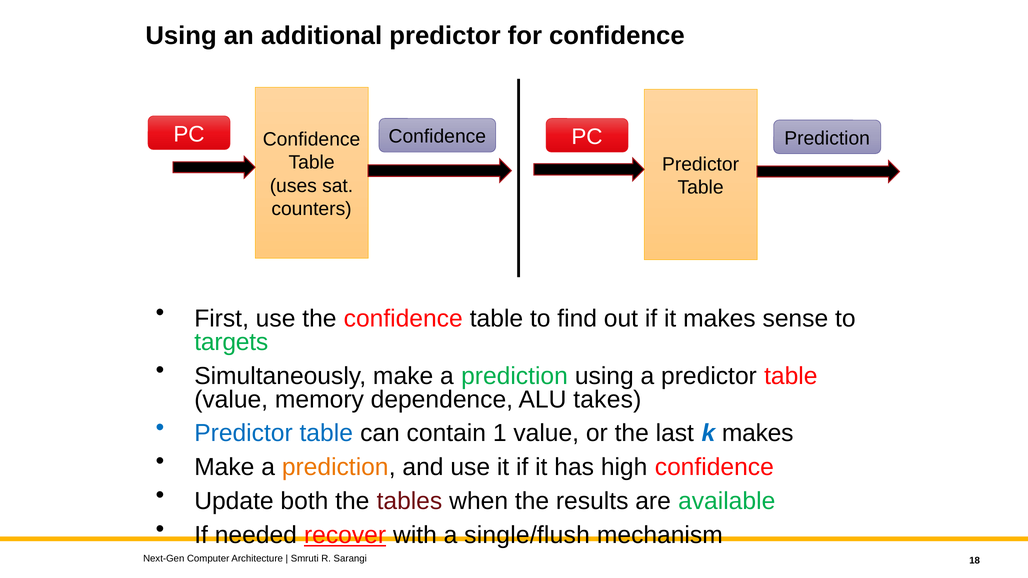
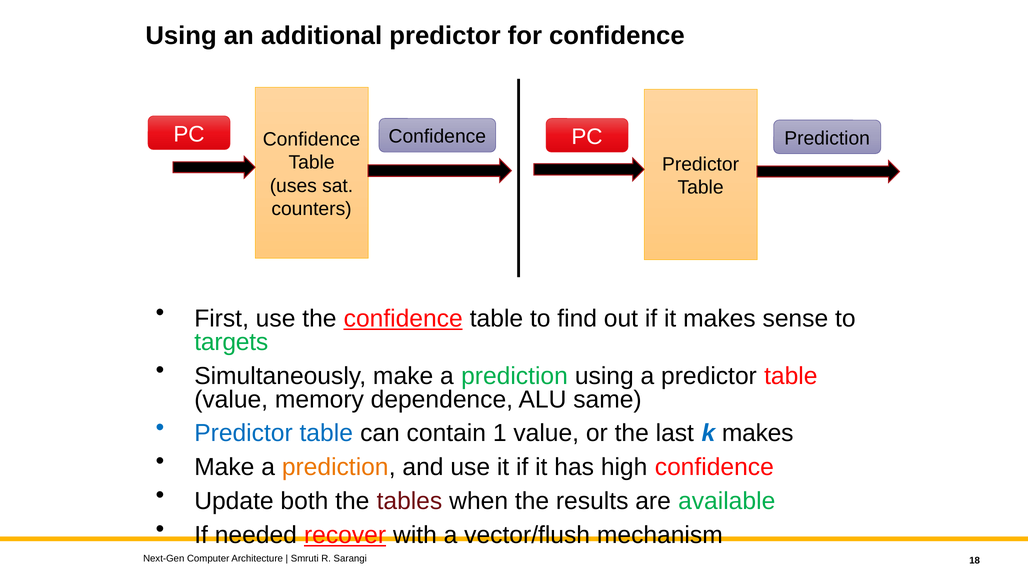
confidence underline: none -> present (403, 319)
takes: takes -> same (607, 400)
single/flush: single/flush -> vector/flush (527, 535)
